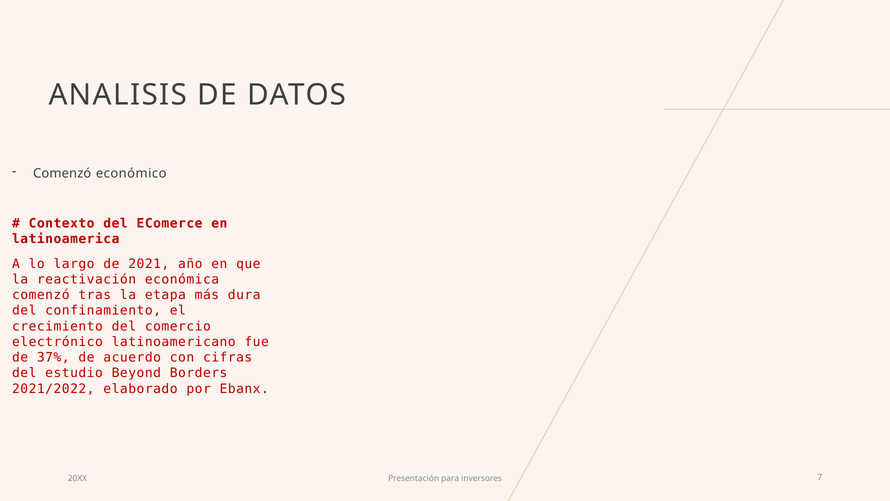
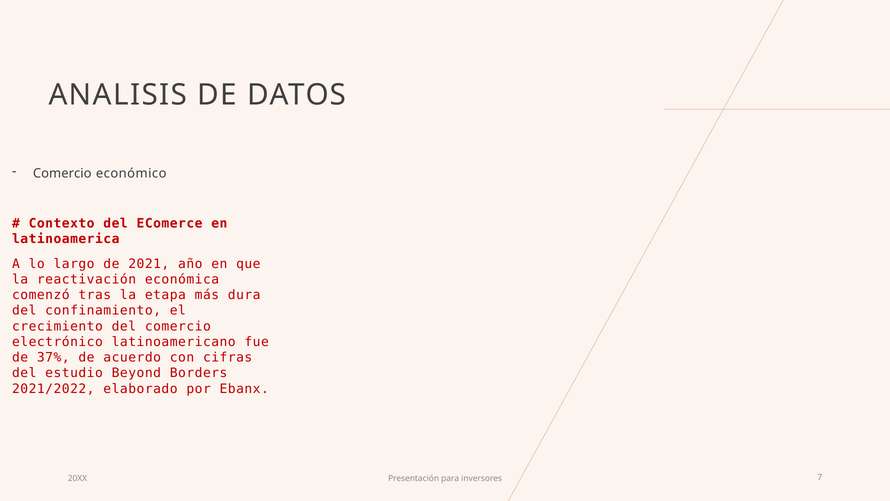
Comenzó: Comenzó -> Comercio (62, 173)
